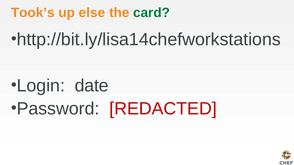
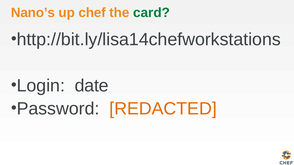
Took’s: Took’s -> Nano’s (33, 13)
else: else -> chef (92, 13)
REDACTED colour: red -> orange (163, 109)
